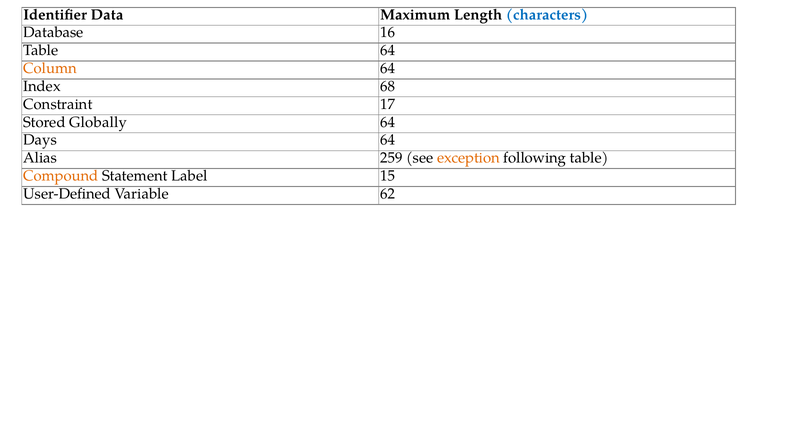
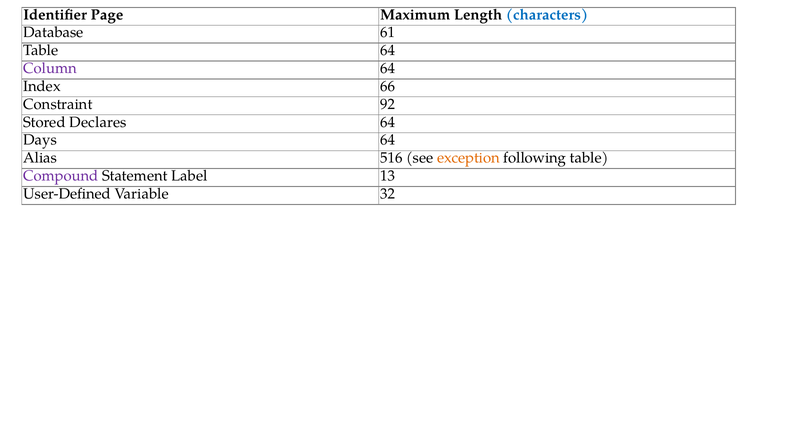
Data: Data -> Page (107, 15)
16: 16 -> 61 (388, 32)
Column colour: orange -> purple (50, 68)
68: 68 -> 66 (388, 86)
17: 17 -> 92 (388, 104)
Globally: Globally -> Declares (98, 122)
259: 259 -> 516 (391, 158)
Compound colour: orange -> purple (61, 176)
15: 15 -> 13 (388, 176)
62: 62 -> 32 (388, 194)
